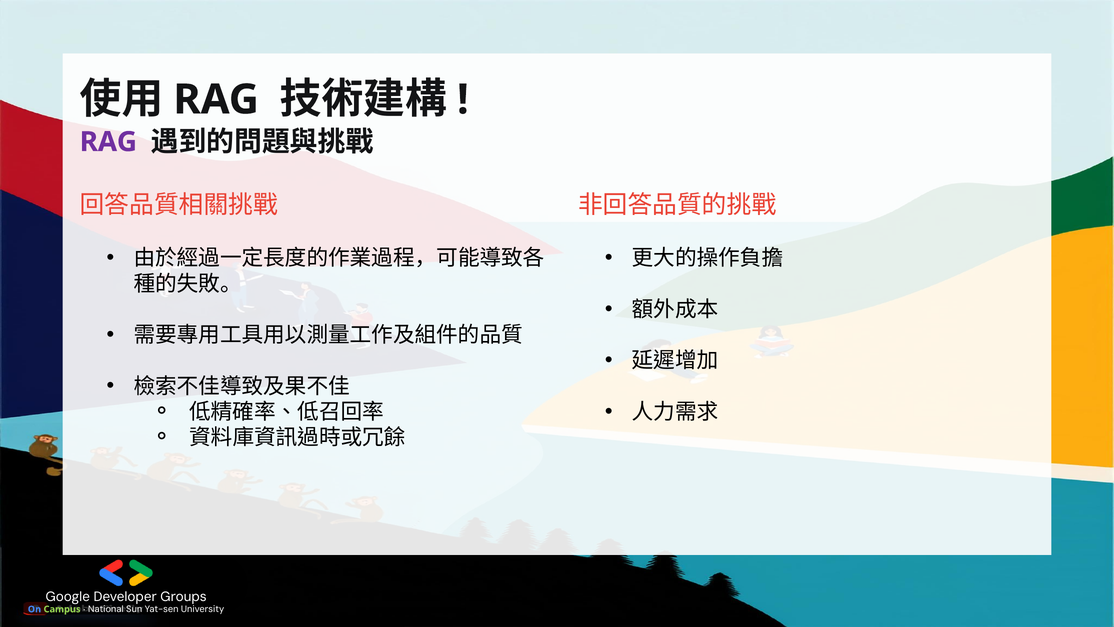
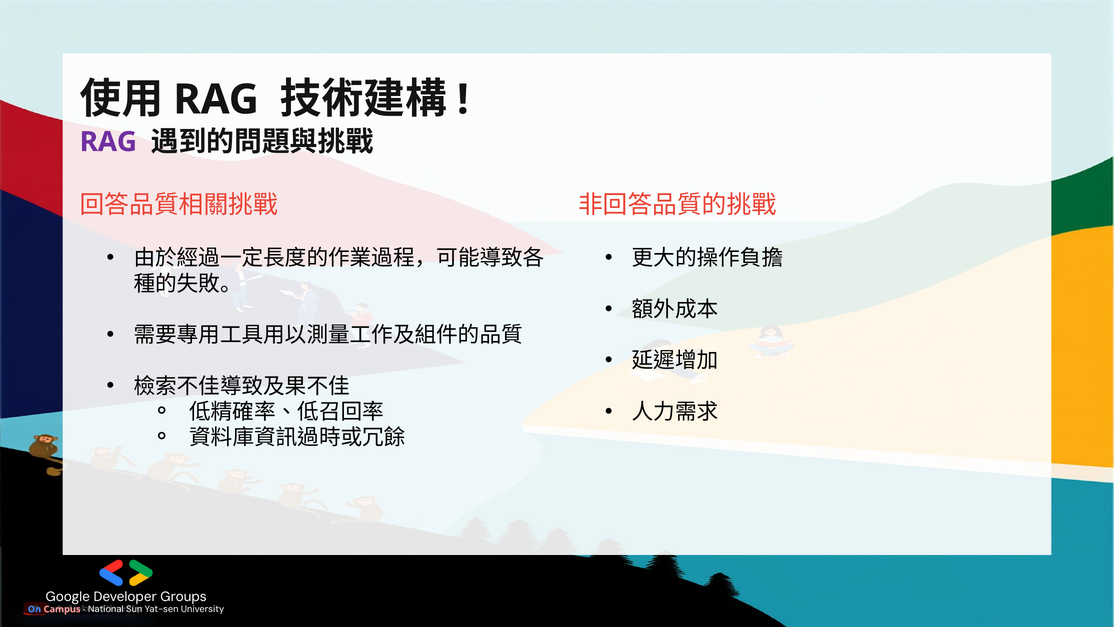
Campus colour: light green -> pink (62, 609)
